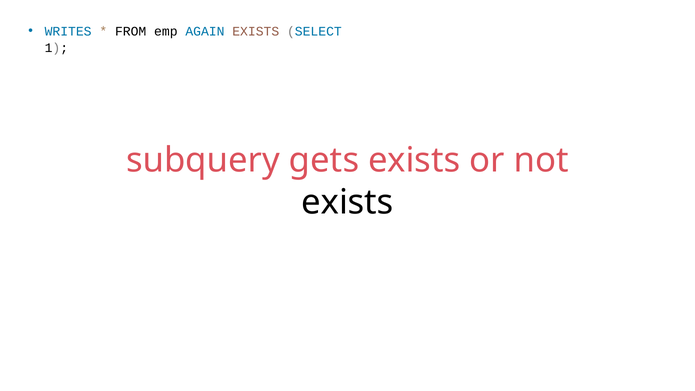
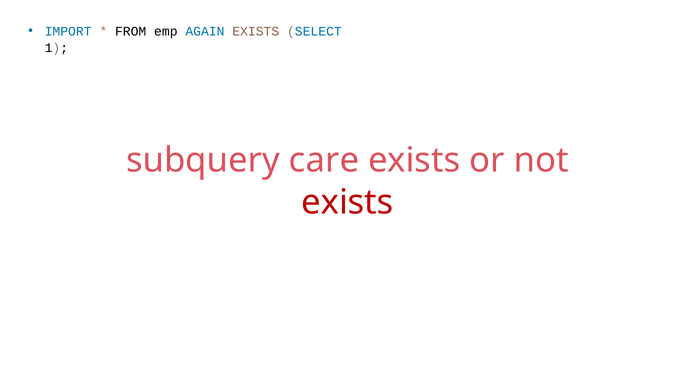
WRITES: WRITES -> IMPORT (68, 31)
gets: gets -> care (324, 160)
exists colour: black -> red (347, 202)
